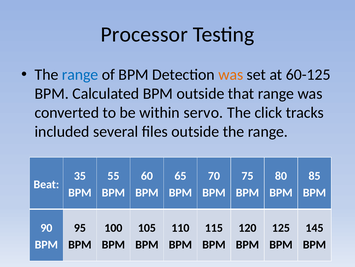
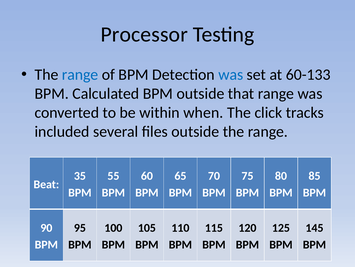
was colour: orange -> blue (231, 74)
60-125: 60-125 -> 60-133 (308, 74)
servo: servo -> when (203, 112)
